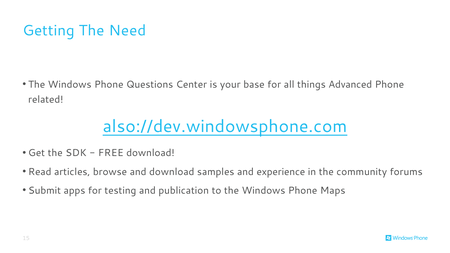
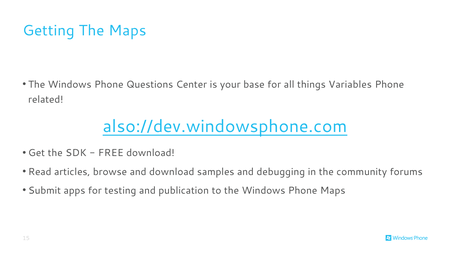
The Need: Need -> Maps (127, 31)
Advanced: Advanced -> Variables (350, 85)
experience: experience -> debugging (281, 172)
